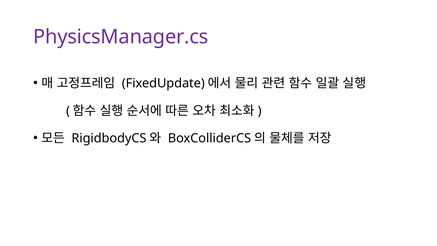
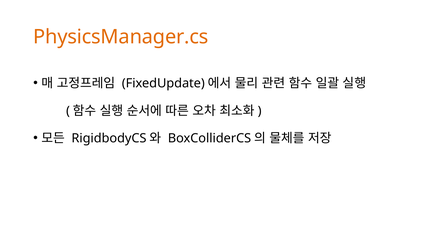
PhysicsManager.cs colour: purple -> orange (121, 37)
